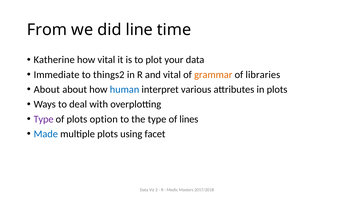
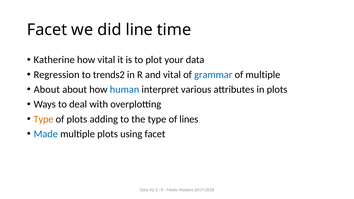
From: From -> Facet (47, 30)
Immediate: Immediate -> Regression (57, 75)
things2: things2 -> trends2 (109, 75)
grammar colour: orange -> blue (213, 75)
of libraries: libraries -> multiple (263, 75)
Type colour: purple -> orange (44, 119)
option: option -> adding (104, 119)
